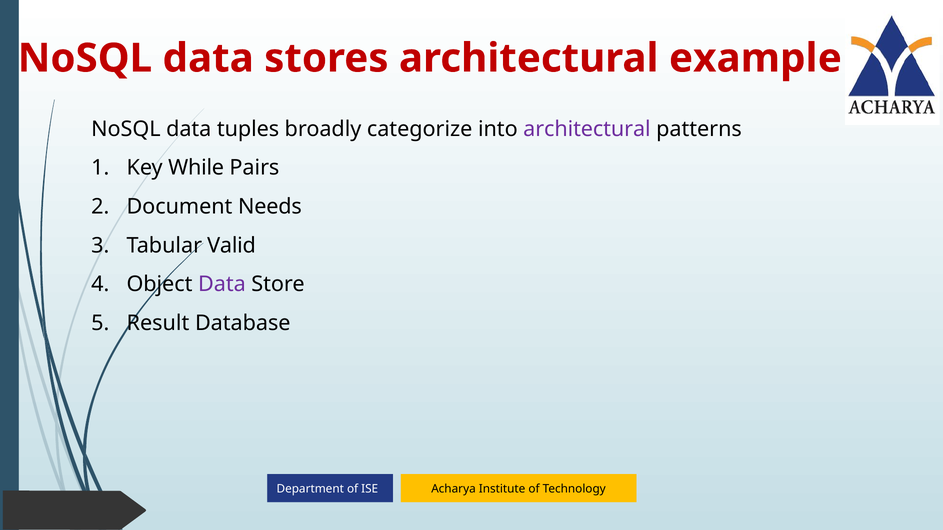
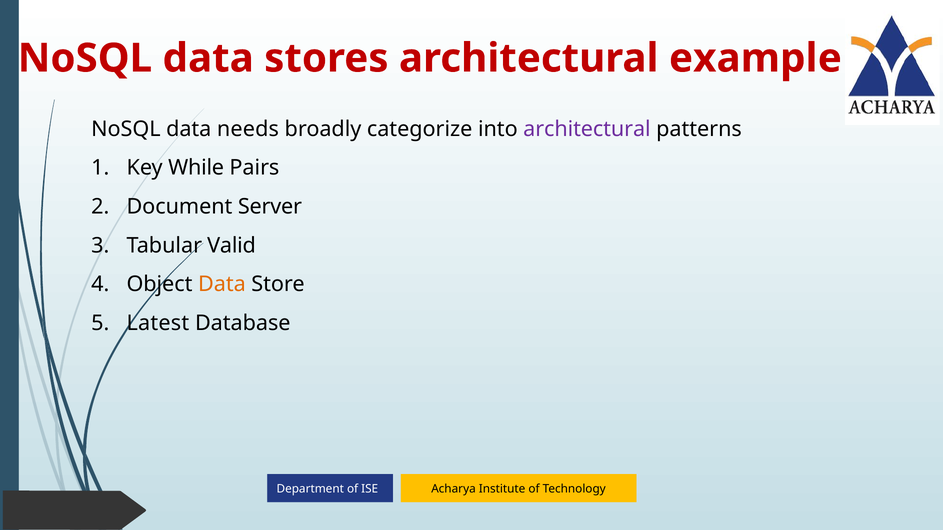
tuples: tuples -> needs (248, 129)
Needs: Needs -> Server (270, 207)
Data colour: purple -> orange (222, 284)
Result: Result -> Latest (158, 323)
